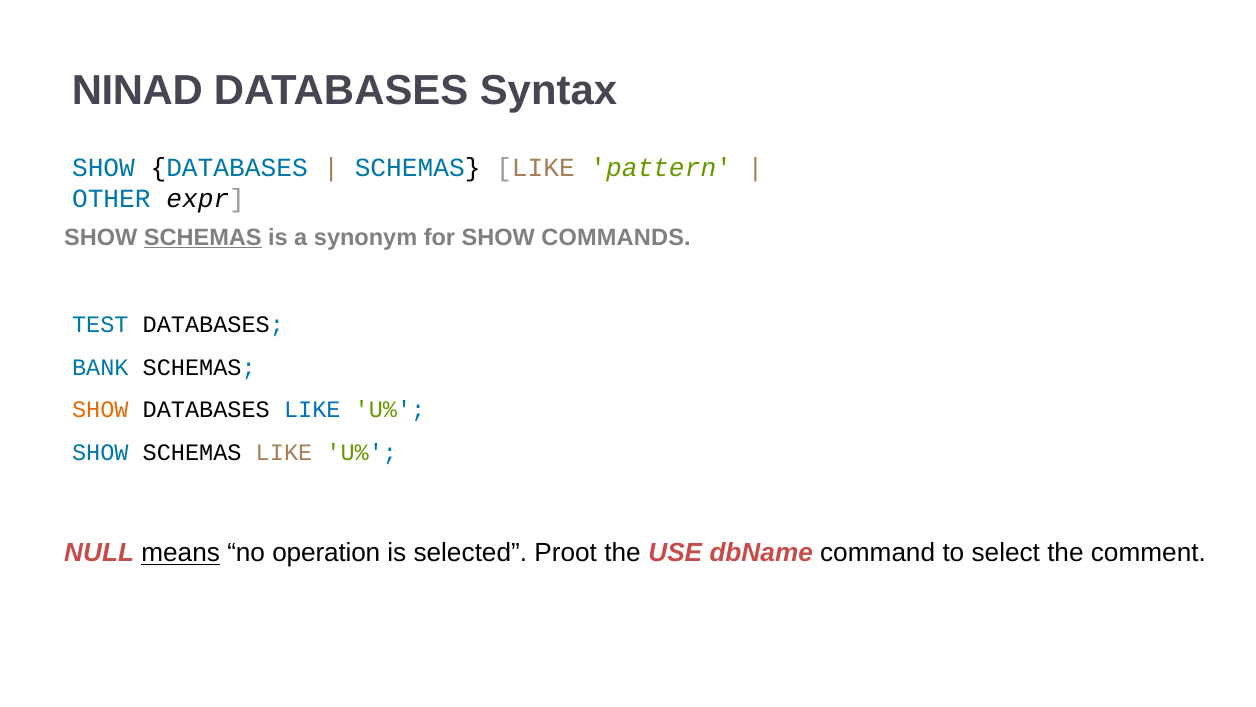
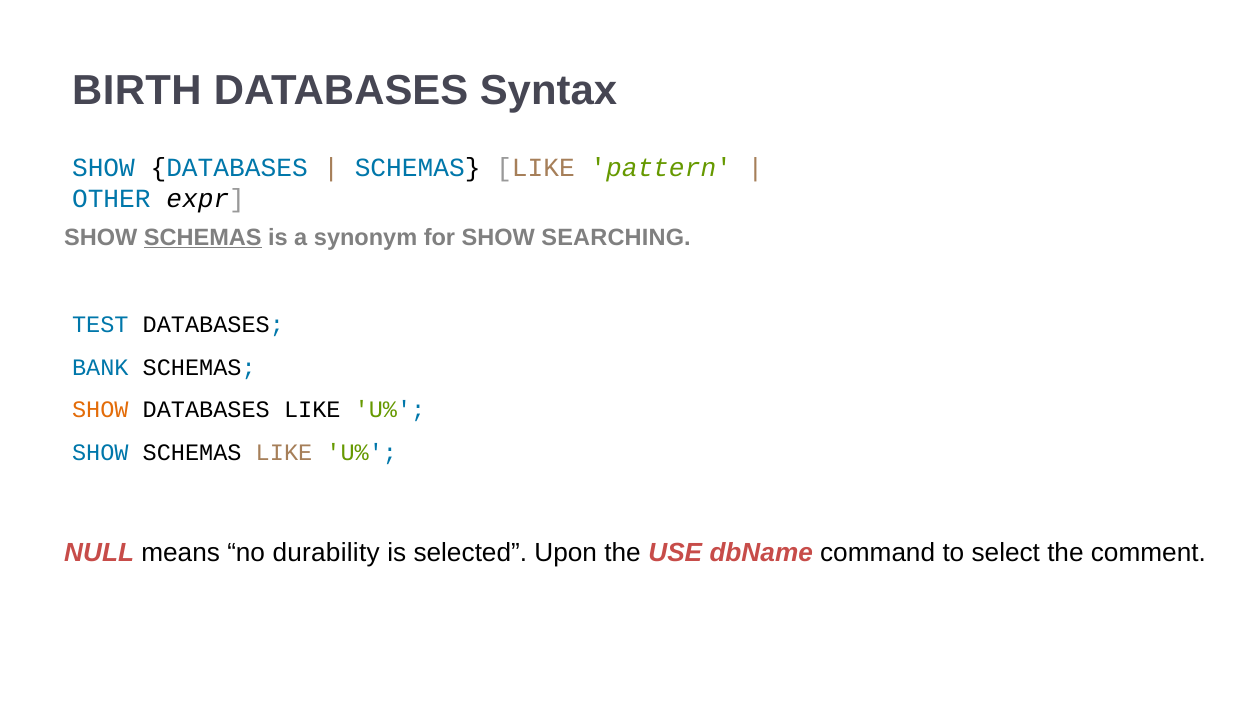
NINAD: NINAD -> BIRTH (137, 91)
COMMANDS: COMMANDS -> SEARCHING (616, 237)
LIKE colour: blue -> black (312, 410)
means underline: present -> none (181, 553)
operation: operation -> durability (326, 553)
Proot: Proot -> Upon (566, 553)
